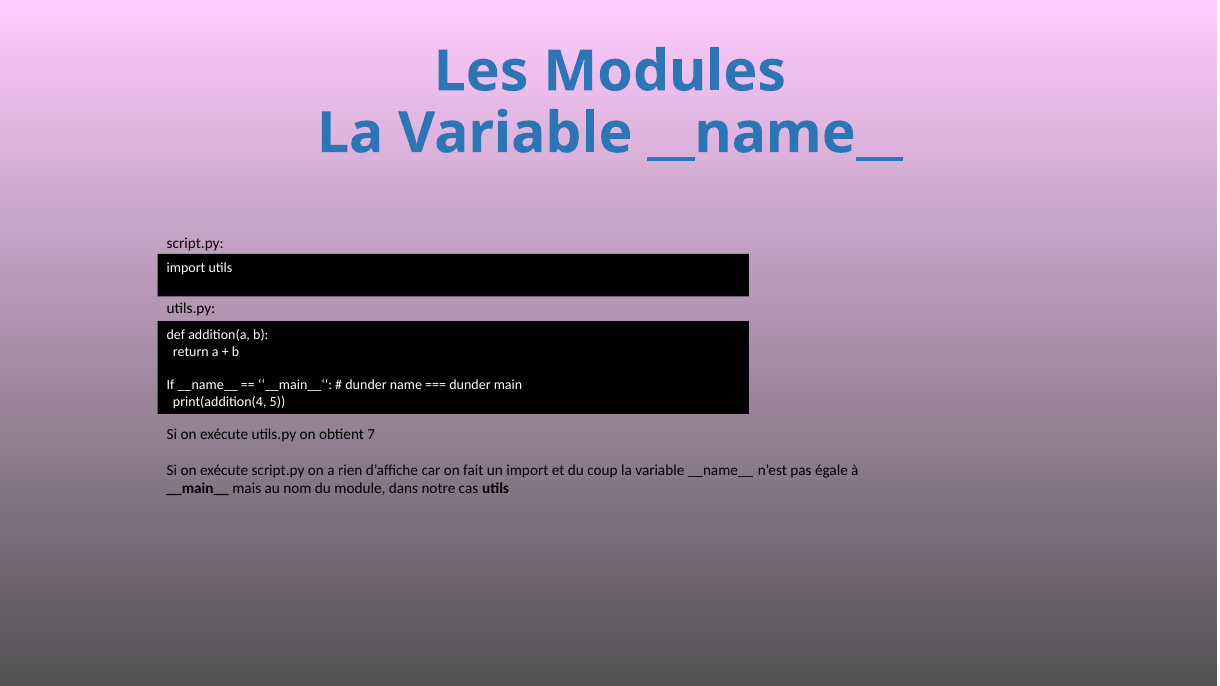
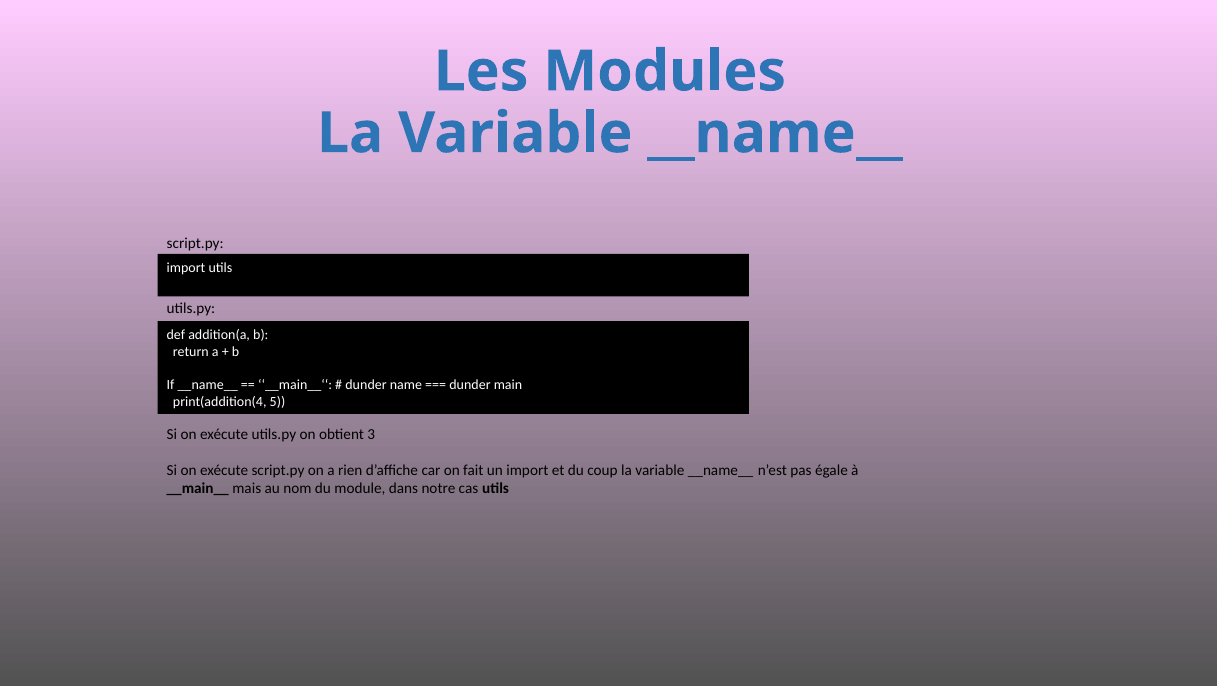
7: 7 -> 3 (371, 434)
